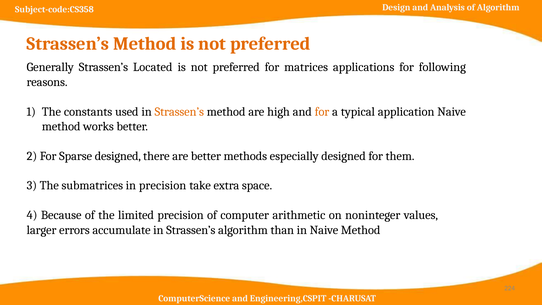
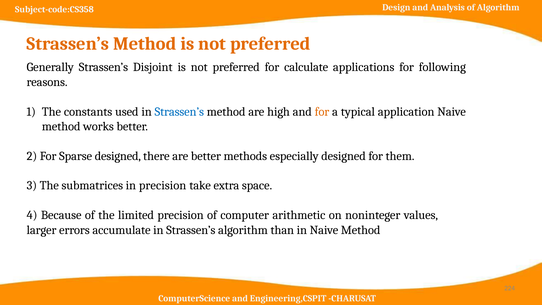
Located: Located -> Disjoint (153, 67)
matrices: matrices -> calculate (306, 67)
Strassen’s colour: orange -> blue (179, 112)
